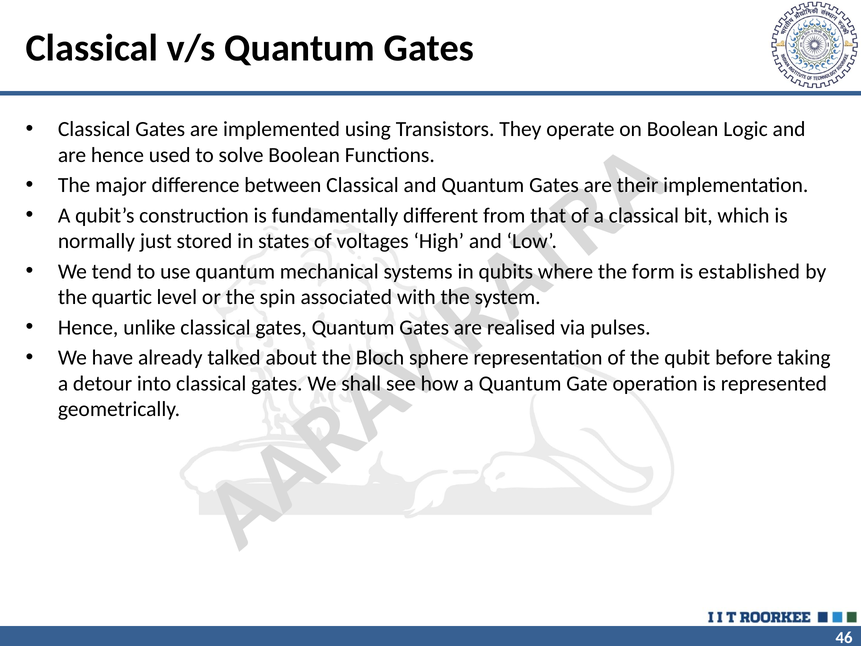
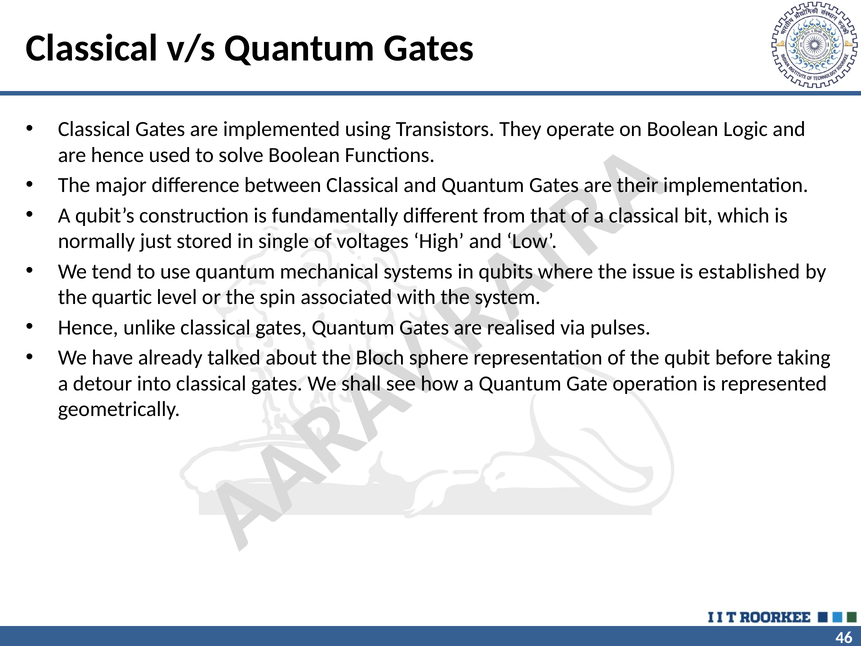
states: states -> single (284, 241)
form: form -> issue (654, 271)
